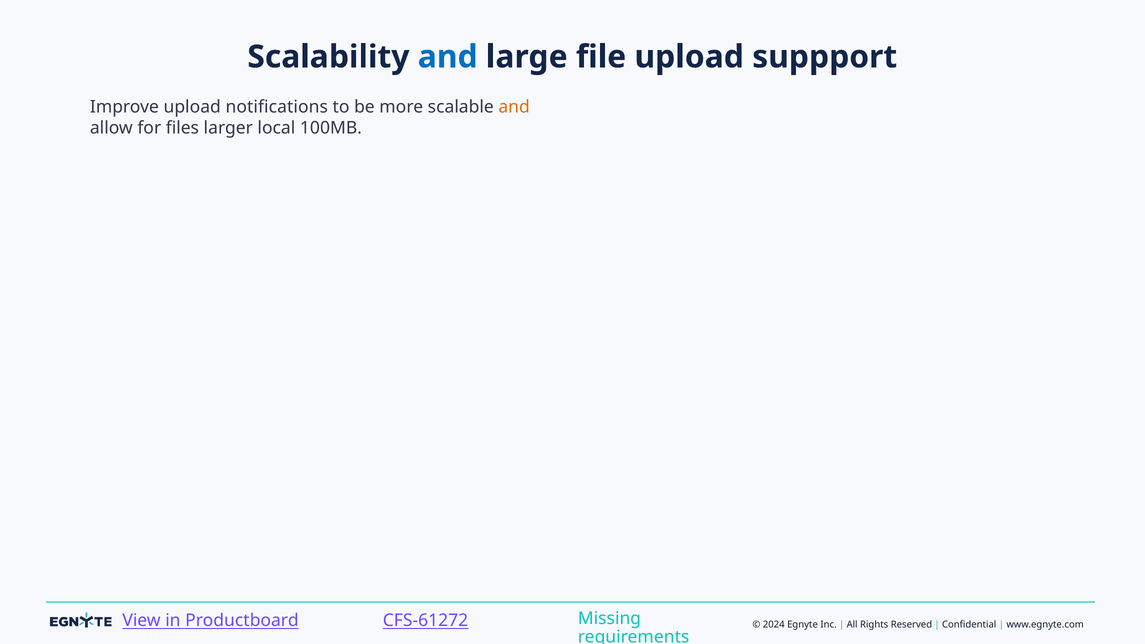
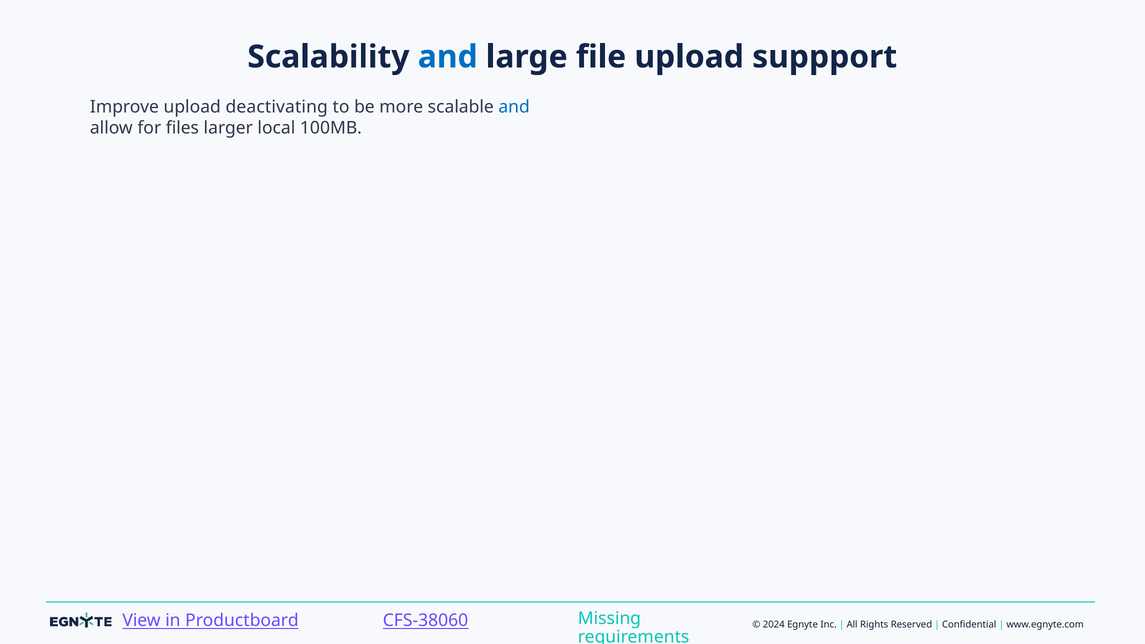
notifications: notifications -> deactivating (277, 107)
and colour: orange -> blue (514, 107)
CFS-61272: CFS-61272 -> CFS-38060 (425, 620)
